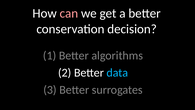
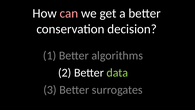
data colour: light blue -> light green (117, 72)
